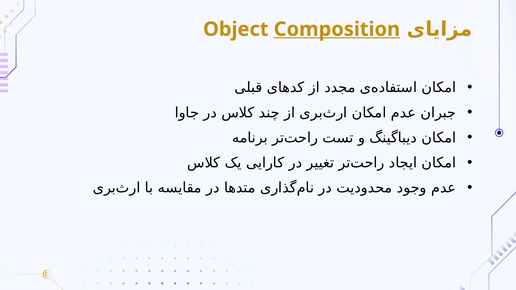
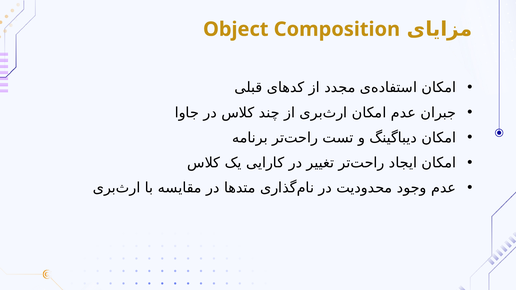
Composition underline: present -> none (337, 29)
